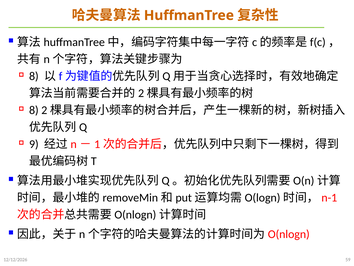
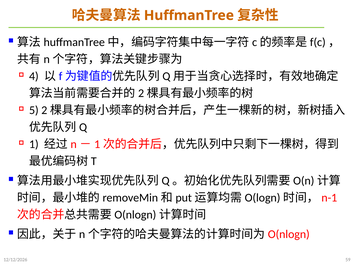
8: 8 -> 4 (34, 76)
8: 8 -> 5 (34, 110)
9: 9 -> 1 (34, 144)
